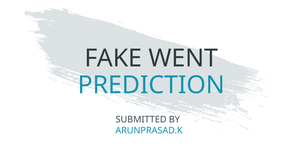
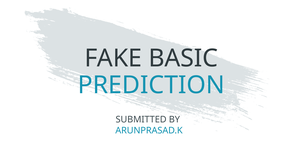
WENT: WENT -> BASIC (183, 58)
